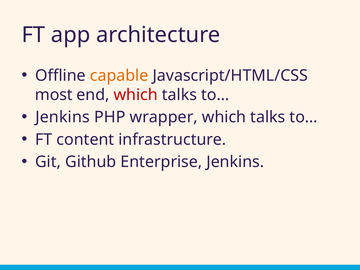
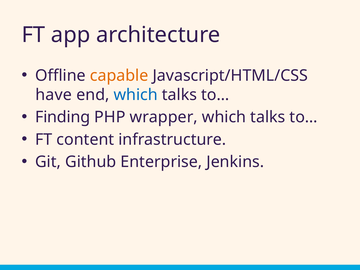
most: most -> have (54, 95)
which colour: red -> blue (136, 95)
Jenkins: Jenkins -> Finding (63, 117)
